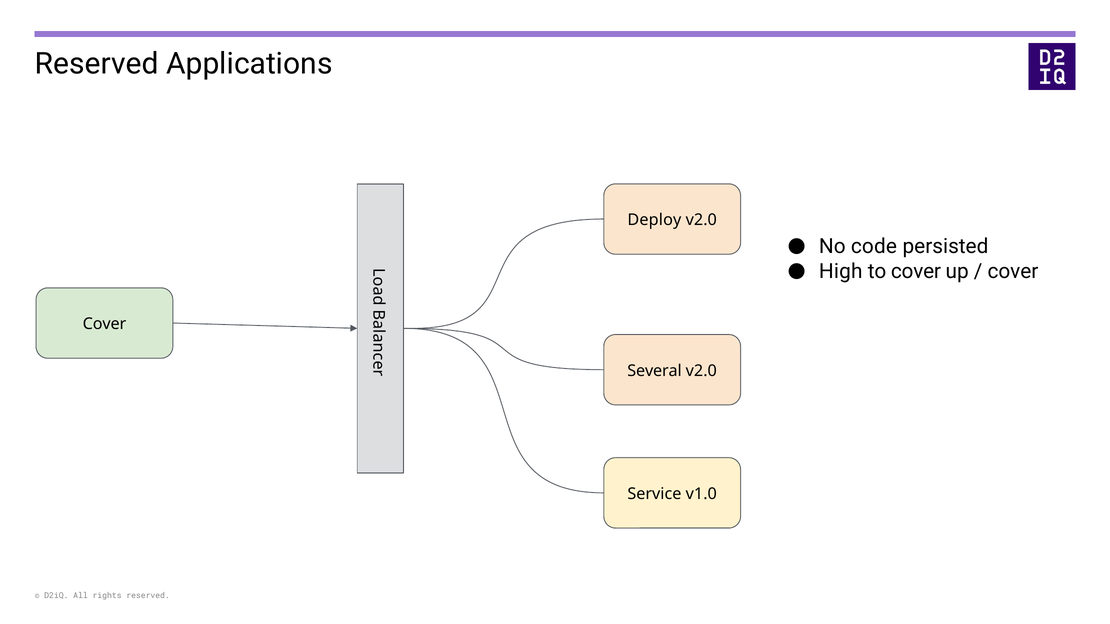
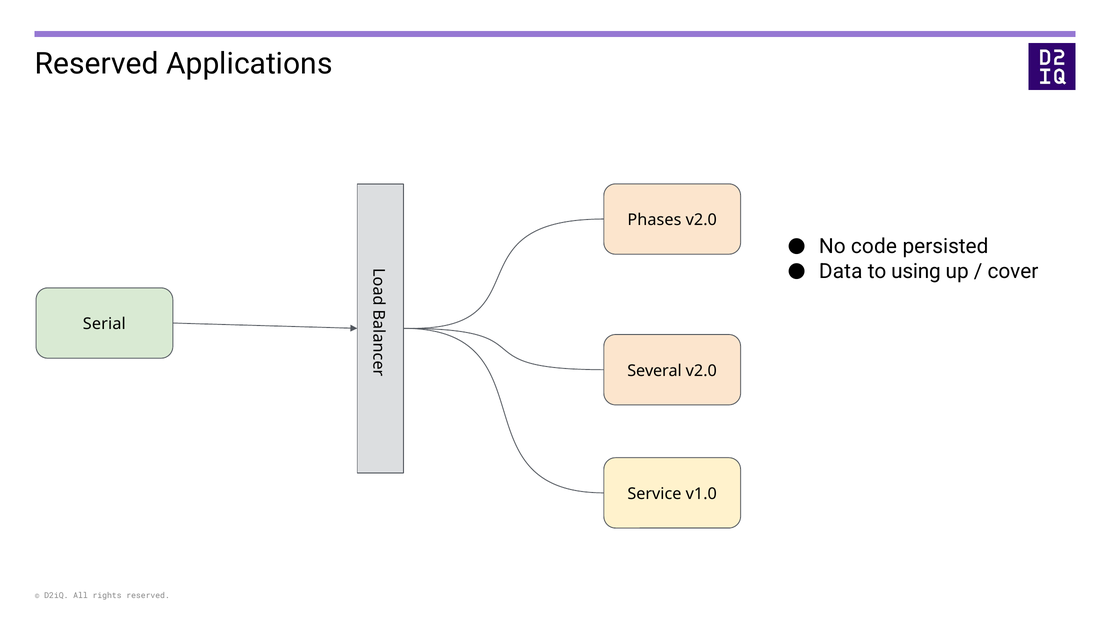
Deploy: Deploy -> Phases (654, 220)
High: High -> Data (841, 271)
to cover: cover -> using (916, 271)
Cover: Cover -> Serial (104, 324)
